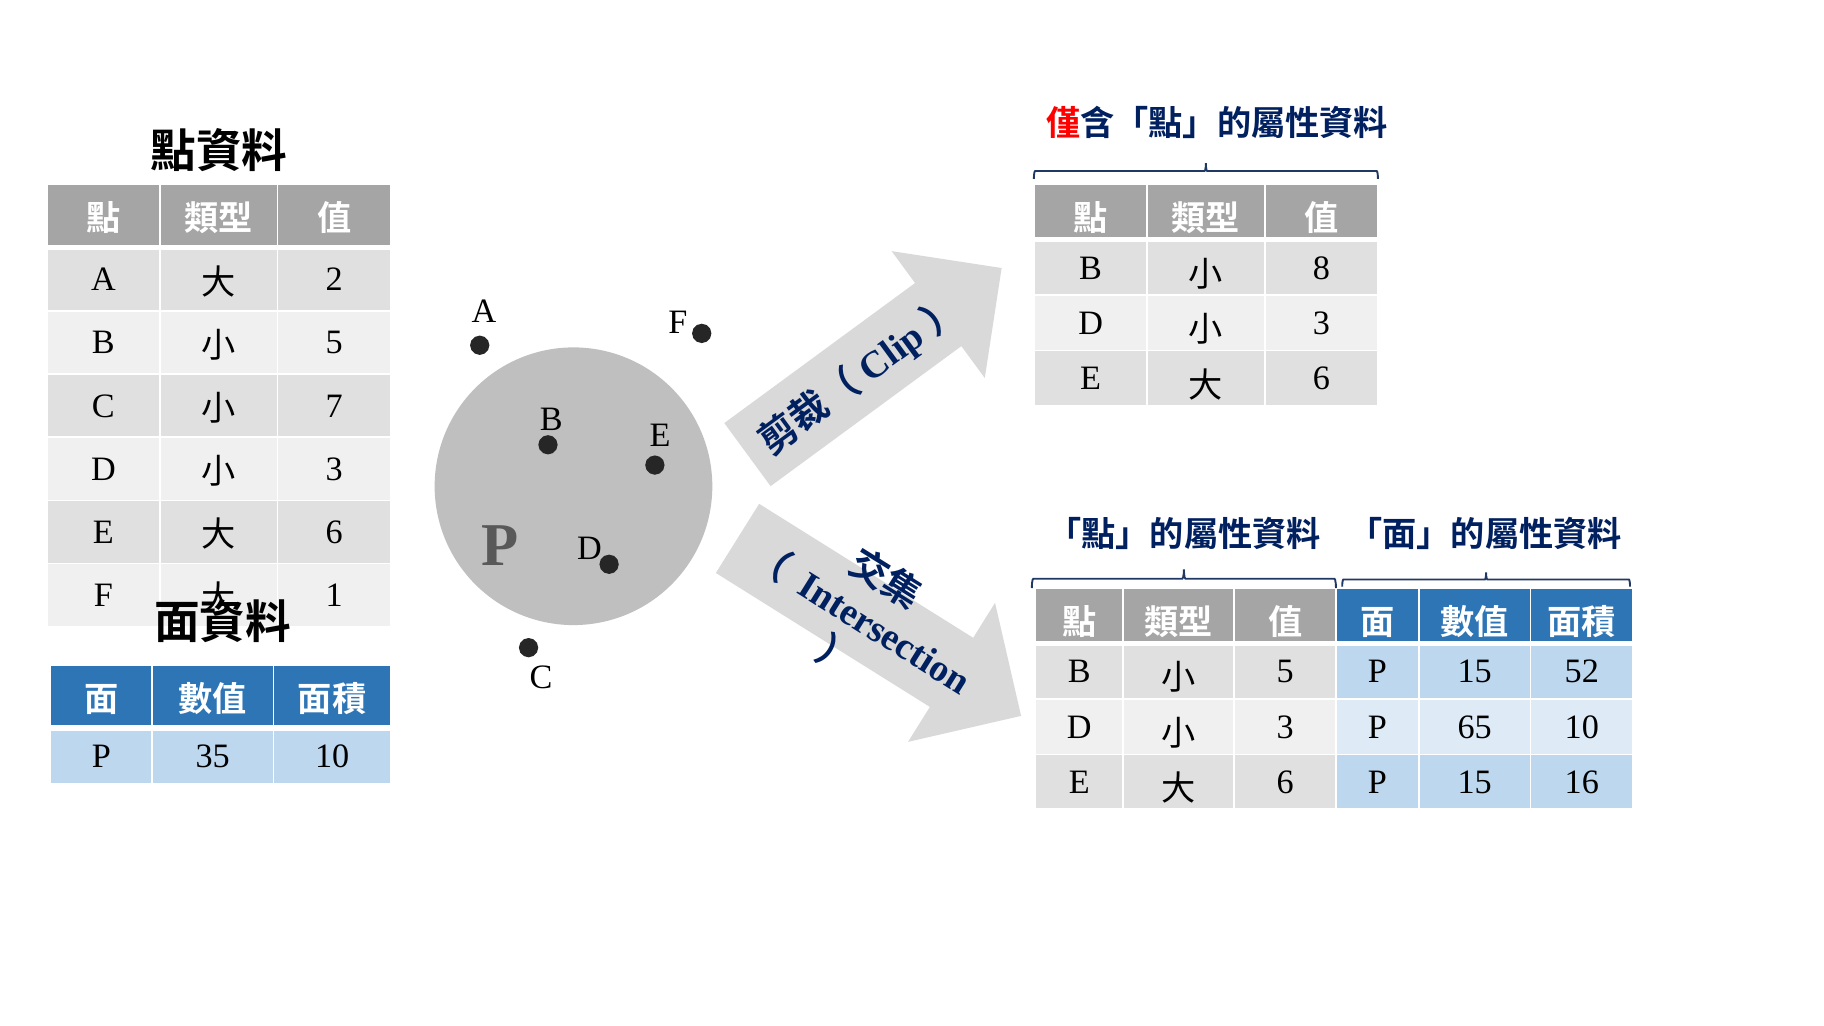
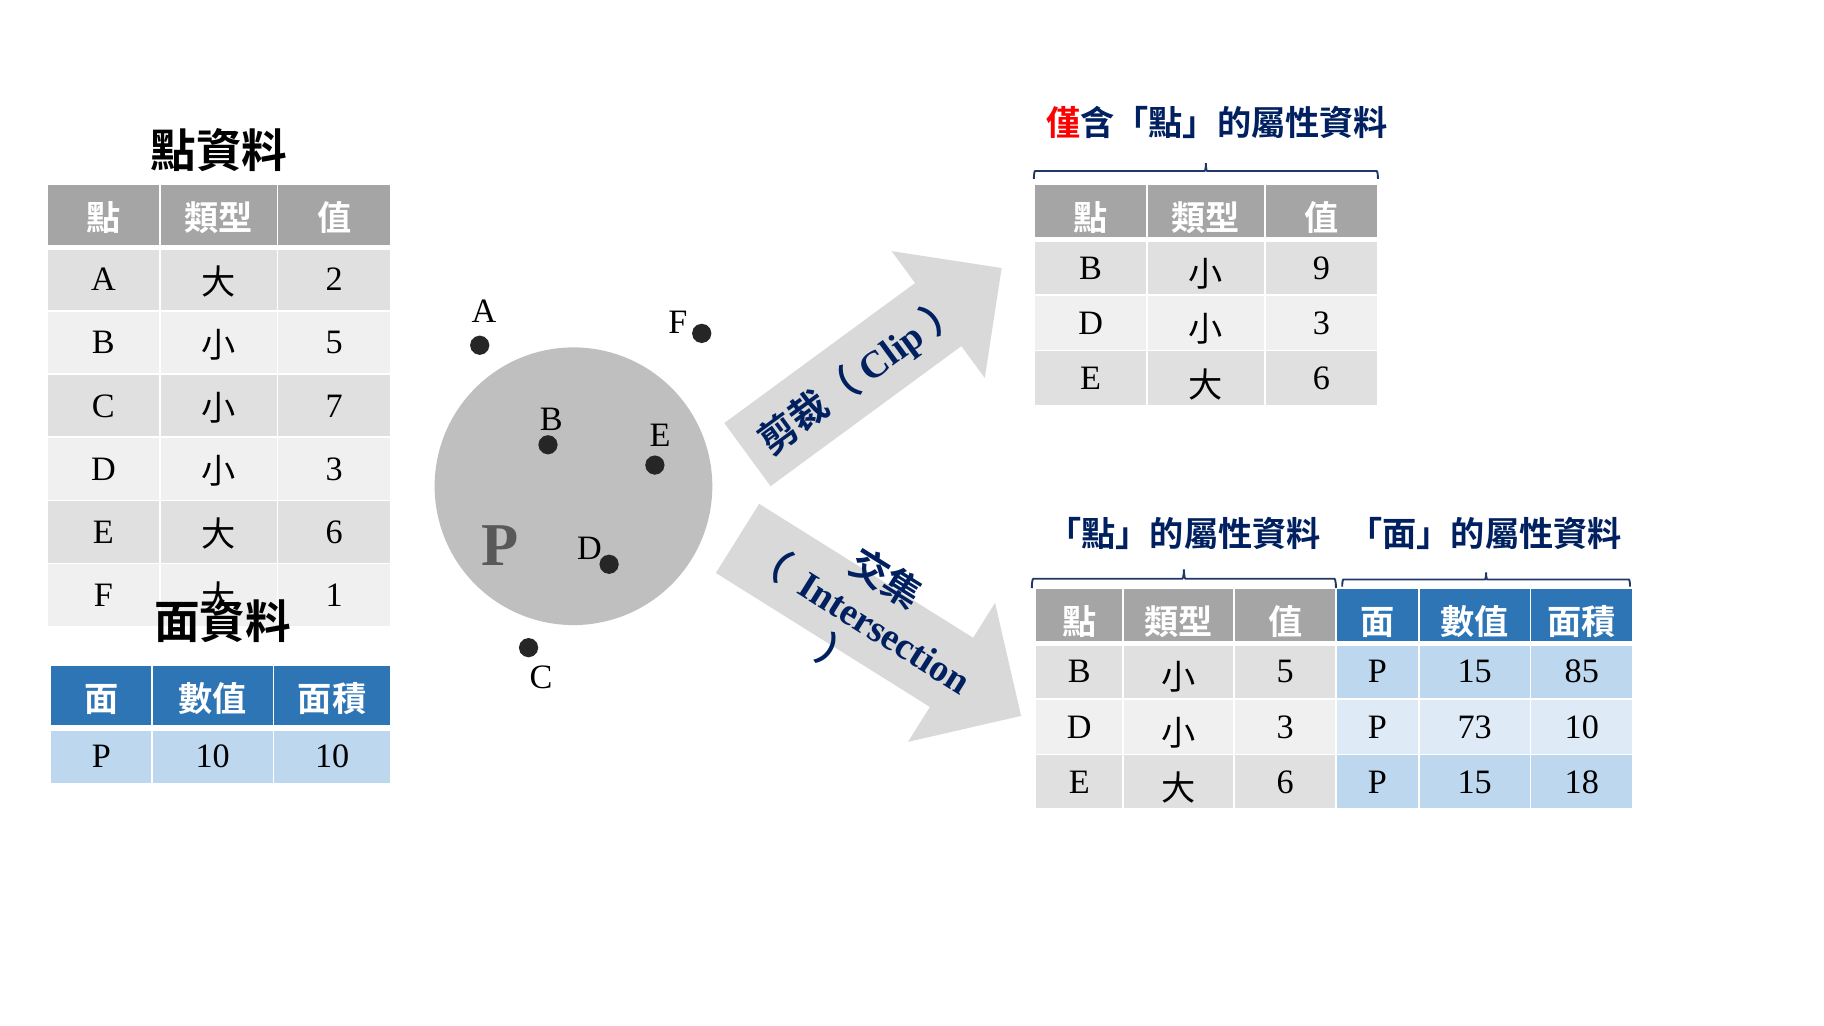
8: 8 -> 9 (1321, 268)
52: 52 -> 85 (1582, 672)
65: 65 -> 73 (1475, 727)
P 35: 35 -> 10 (213, 756)
16: 16 -> 18 (1582, 782)
